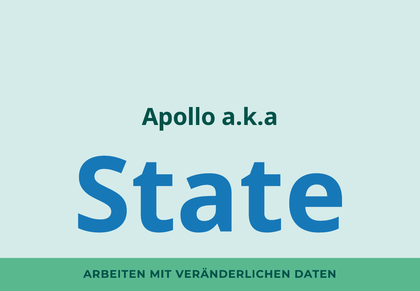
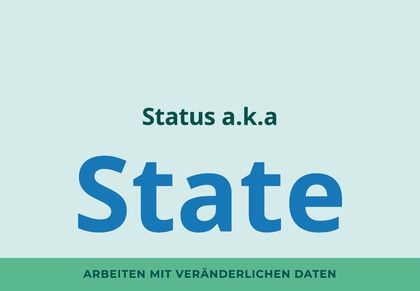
Apollo: Apollo -> Status (179, 117)
